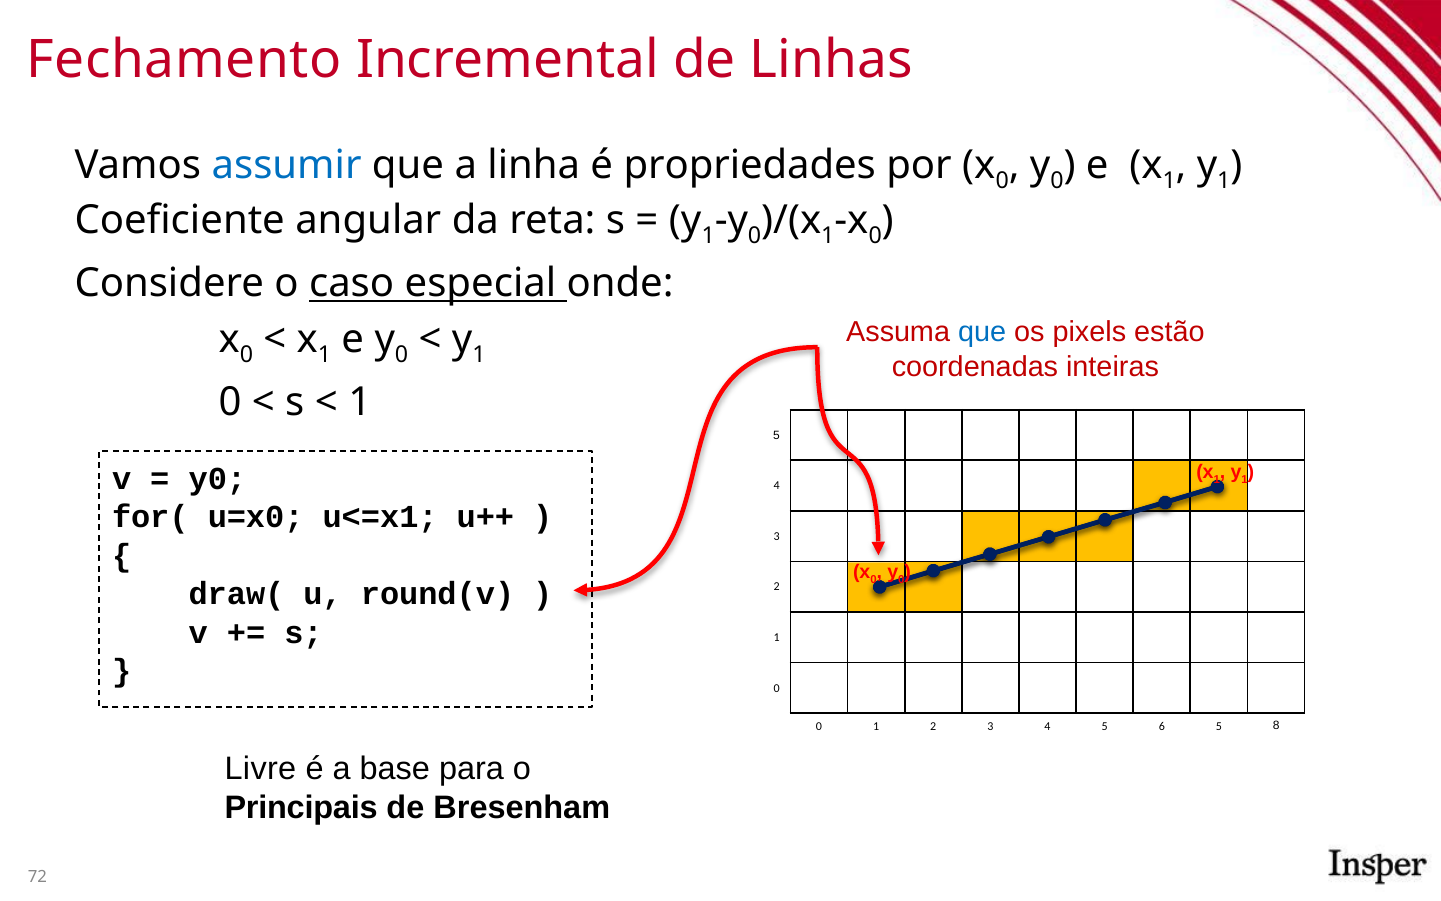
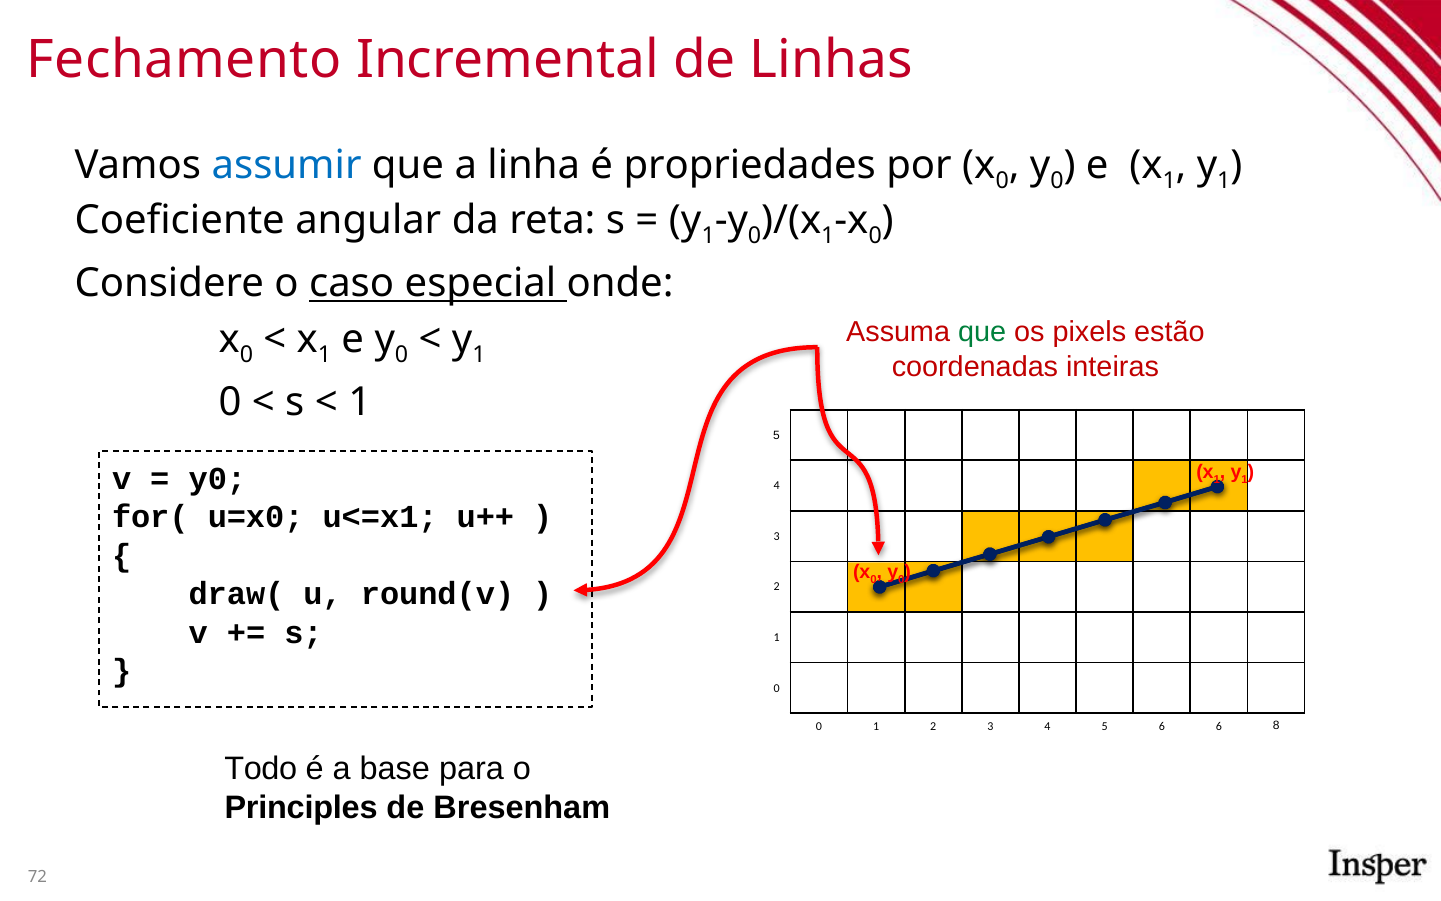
que colour: blue -> green (982, 332)
6 5: 5 -> 6 (1219, 726)
Livre: Livre -> Todo (261, 768)
Principais: Principais -> Principles (301, 807)
